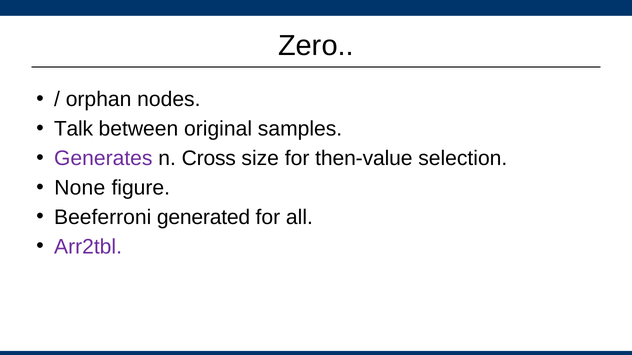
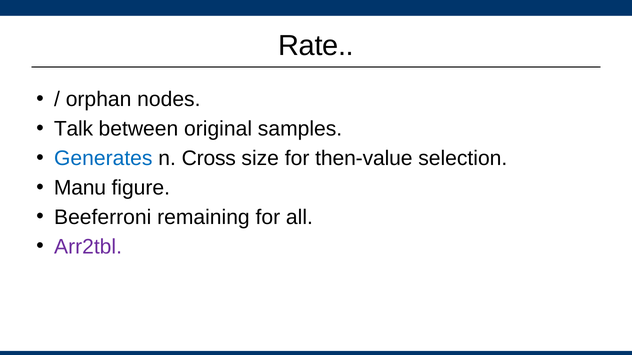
Zero: Zero -> Rate (316, 46)
Generates colour: purple -> blue (103, 158)
None: None -> Manu (80, 188)
generated: generated -> remaining (203, 217)
